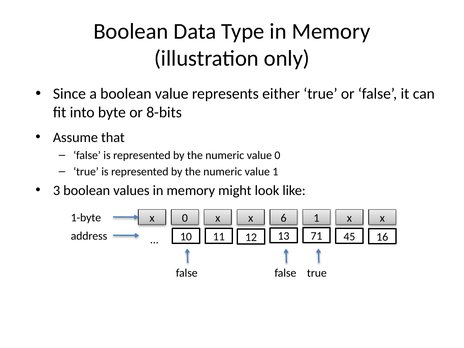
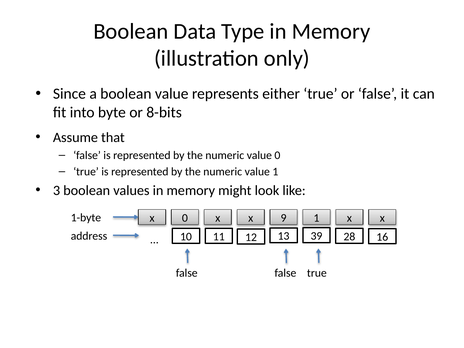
6: 6 -> 9 (284, 218)
45: 45 -> 28 (349, 237)
71: 71 -> 39 (316, 236)
